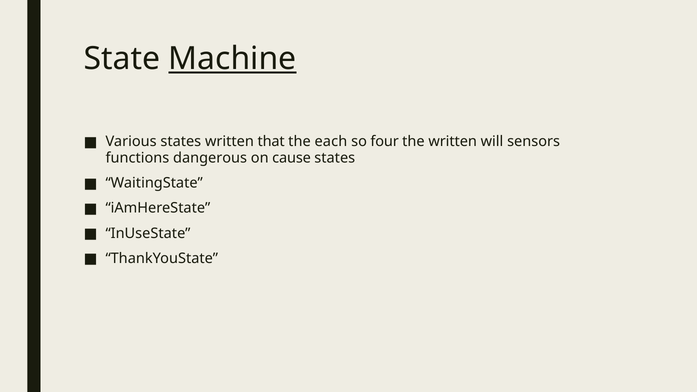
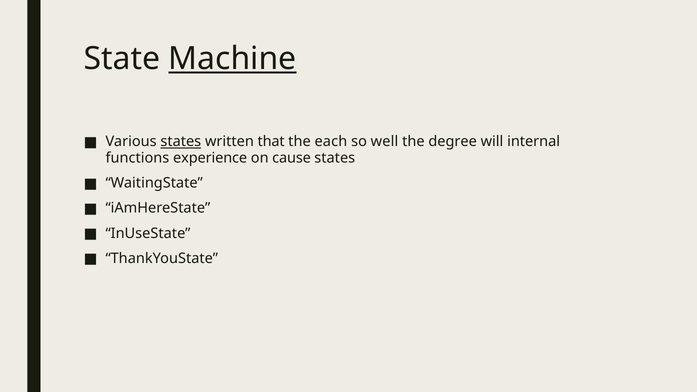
states underline: none -> present (181, 142)
four: four -> well (385, 142)
the written: written -> degree (453, 142)
sensors: sensors -> internal (534, 142)
dangerous: dangerous -> experience (210, 158)
